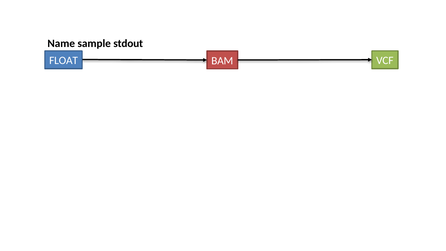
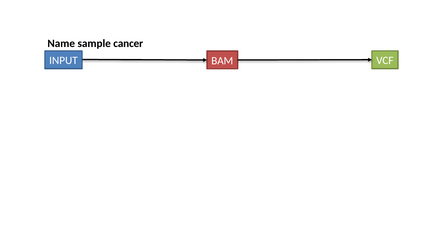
stdout: stdout -> cancer (128, 43)
FLOAT: FLOAT -> INPUT (63, 60)
